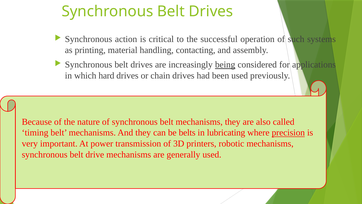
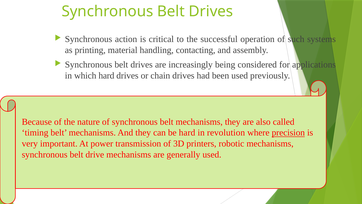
being underline: present -> none (225, 65)
be belts: belts -> hard (187, 133)
lubricating: lubricating -> revolution (226, 133)
